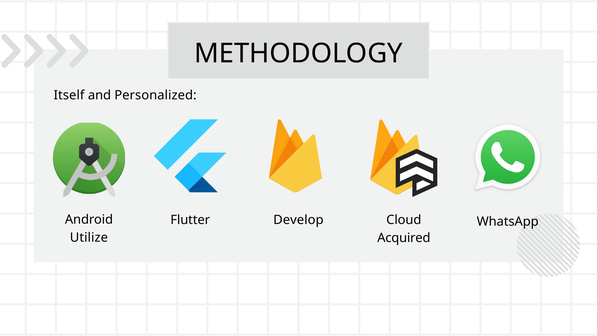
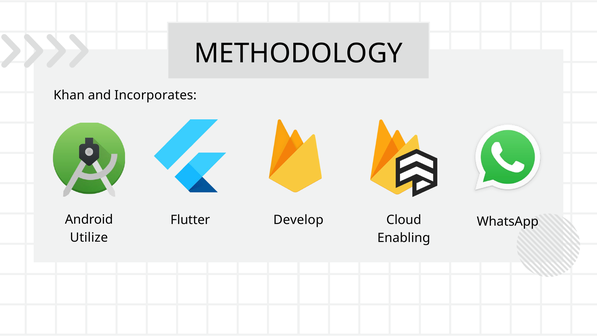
Itself: Itself -> Khan (69, 95)
Personalized: Personalized -> Incorporates (155, 95)
Acquired: Acquired -> Enabling (404, 238)
